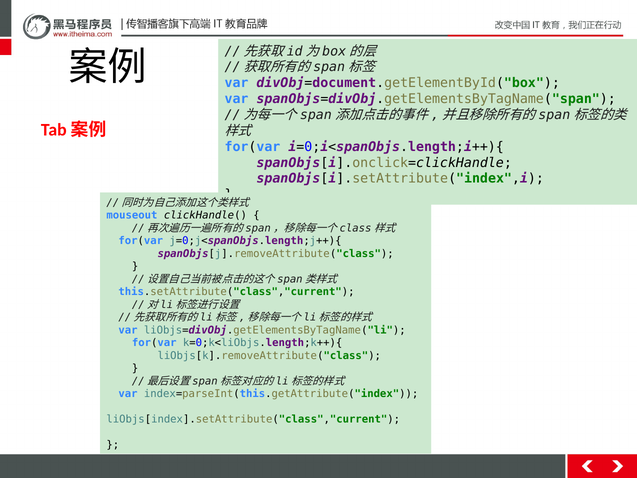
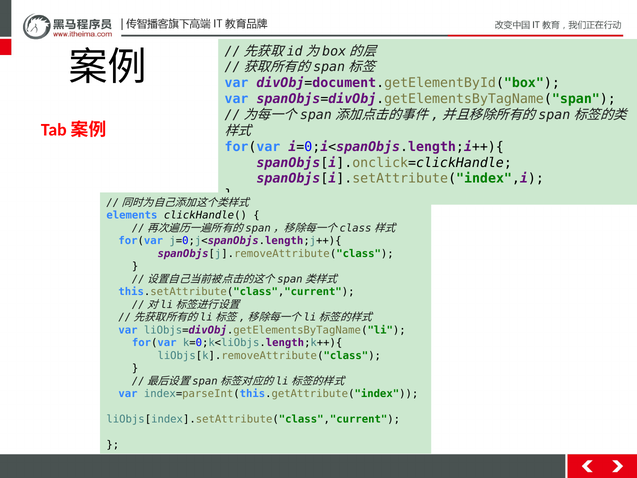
mouseout: mouseout -> elements (132, 215)
